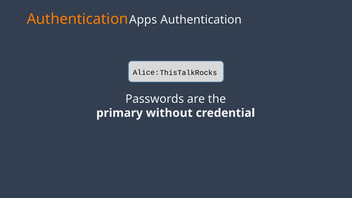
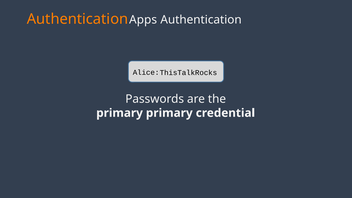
primary without: without -> primary (169, 113)
